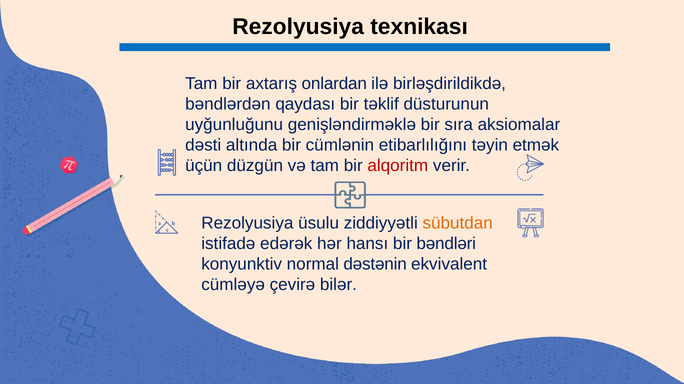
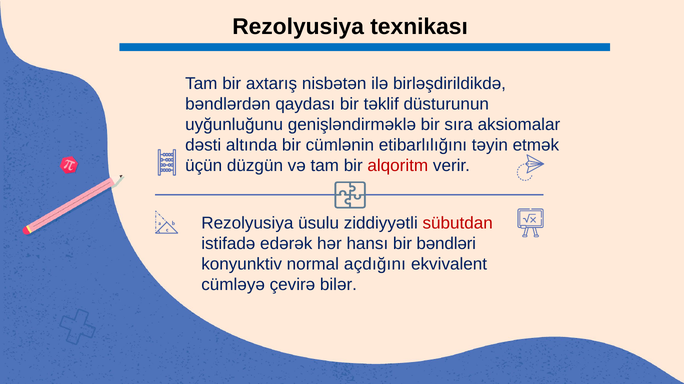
onlardan: onlardan -> nisbətən (334, 84)
sübutdan colour: orange -> red (458, 224)
dəstənin: dəstənin -> açdığını (375, 265)
